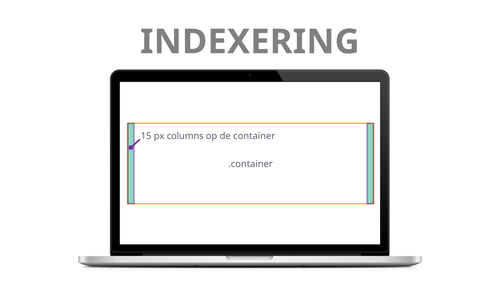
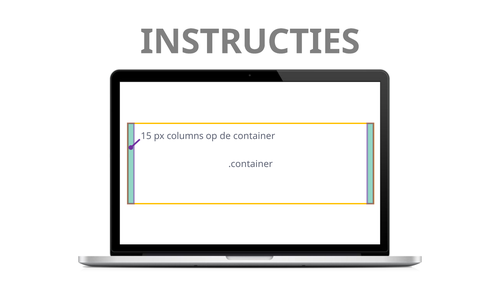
INDEXERING: INDEXERING -> INSTRUCTIES (250, 42)
